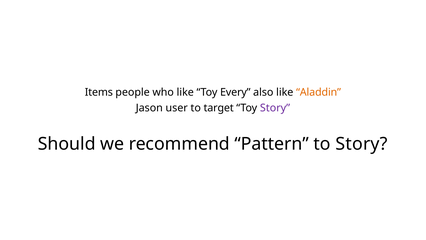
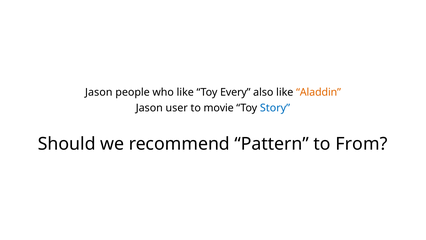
Items: Items -> Jason (99, 92)
target: target -> movie (219, 108)
Story colour: purple -> blue (275, 108)
to Story: Story -> From (362, 144)
